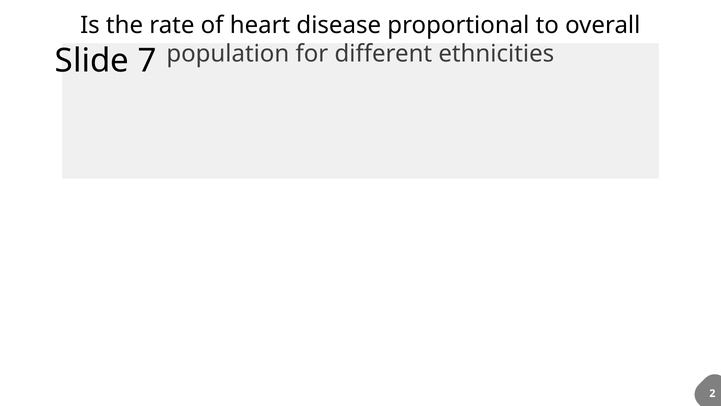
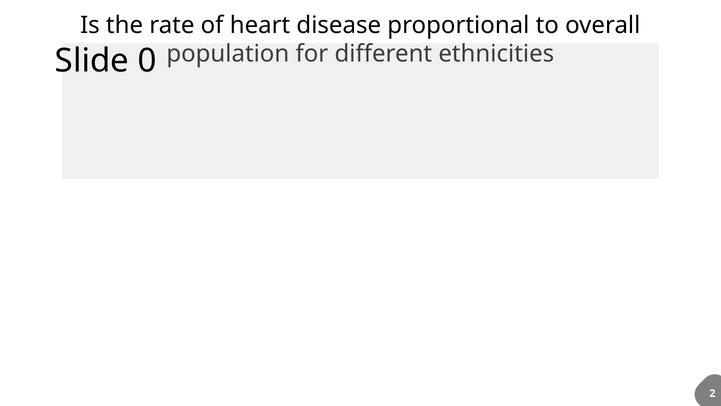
7: 7 -> 0 (147, 61)
